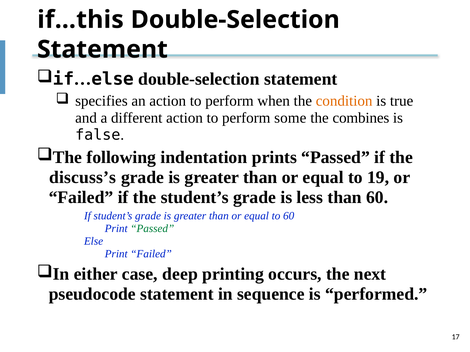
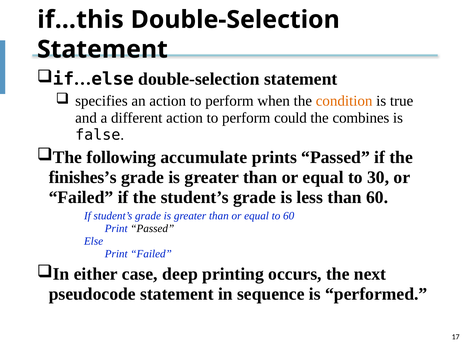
some: some -> could (290, 118)
indentation: indentation -> accumulate (204, 157)
discuss’s: discuss’s -> finishes’s (83, 178)
19: 19 -> 30 (378, 178)
Passed colour: green -> black (152, 229)
